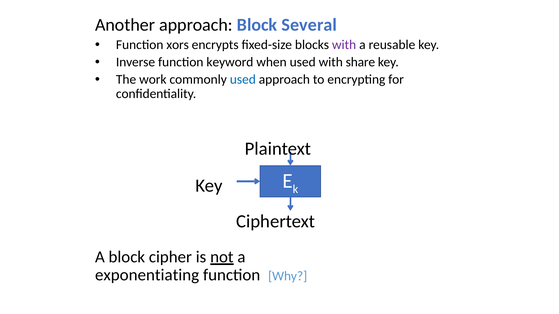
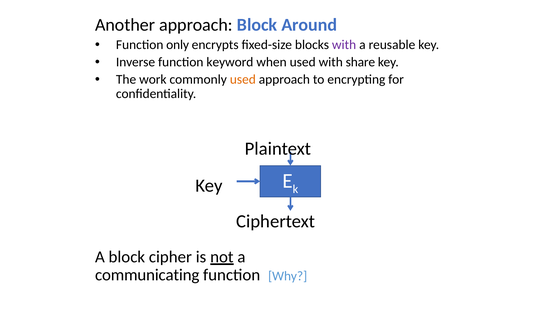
Several: Several -> Around (309, 25)
xors: xors -> only (178, 45)
used colour: blue -> orange (243, 79)
exponentiating: exponentiating -> communicating (147, 275)
